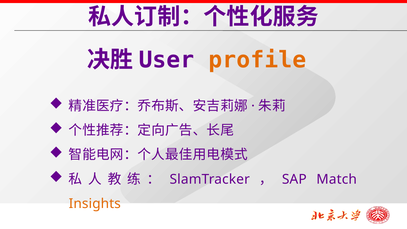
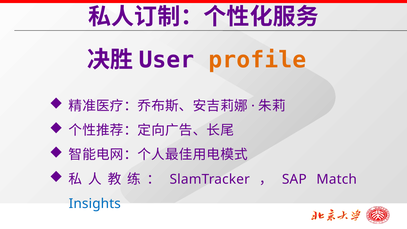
Insights colour: orange -> blue (95, 204)
